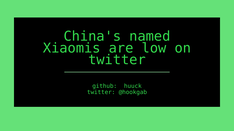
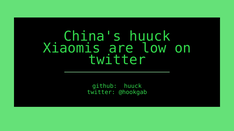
China's named: named -> huuck (150, 36)
